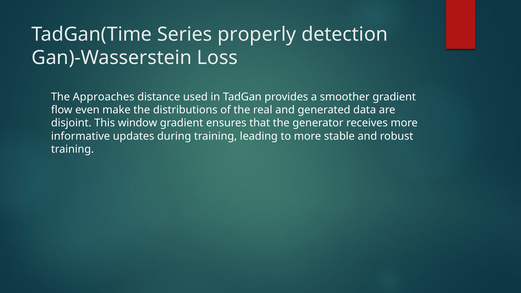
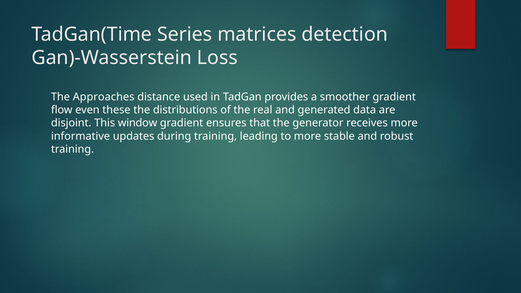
properly: properly -> matrices (257, 34)
make: make -> these (116, 110)
